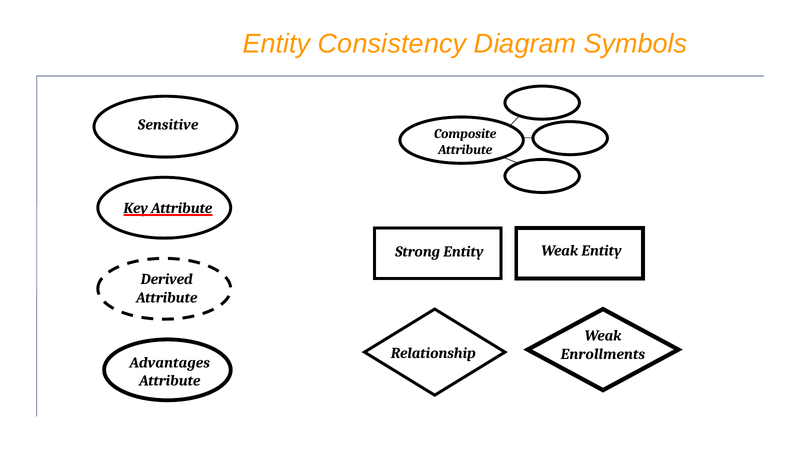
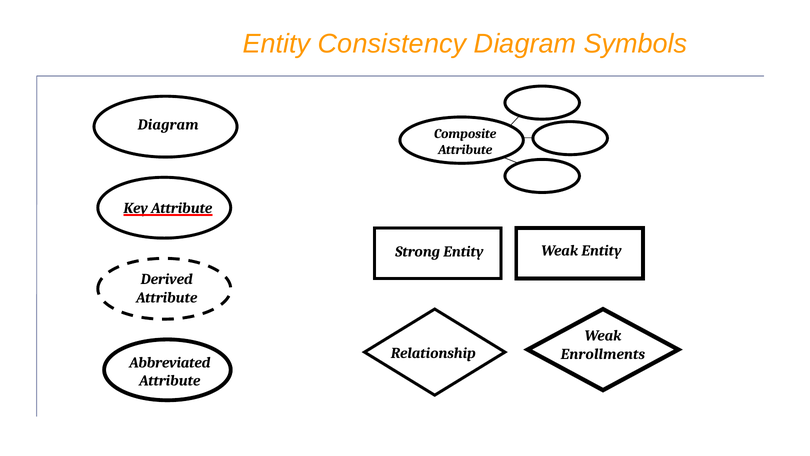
Sensitive: Sensitive -> Diagram (168, 125)
Advantages: Advantages -> Abbreviated (170, 362)
